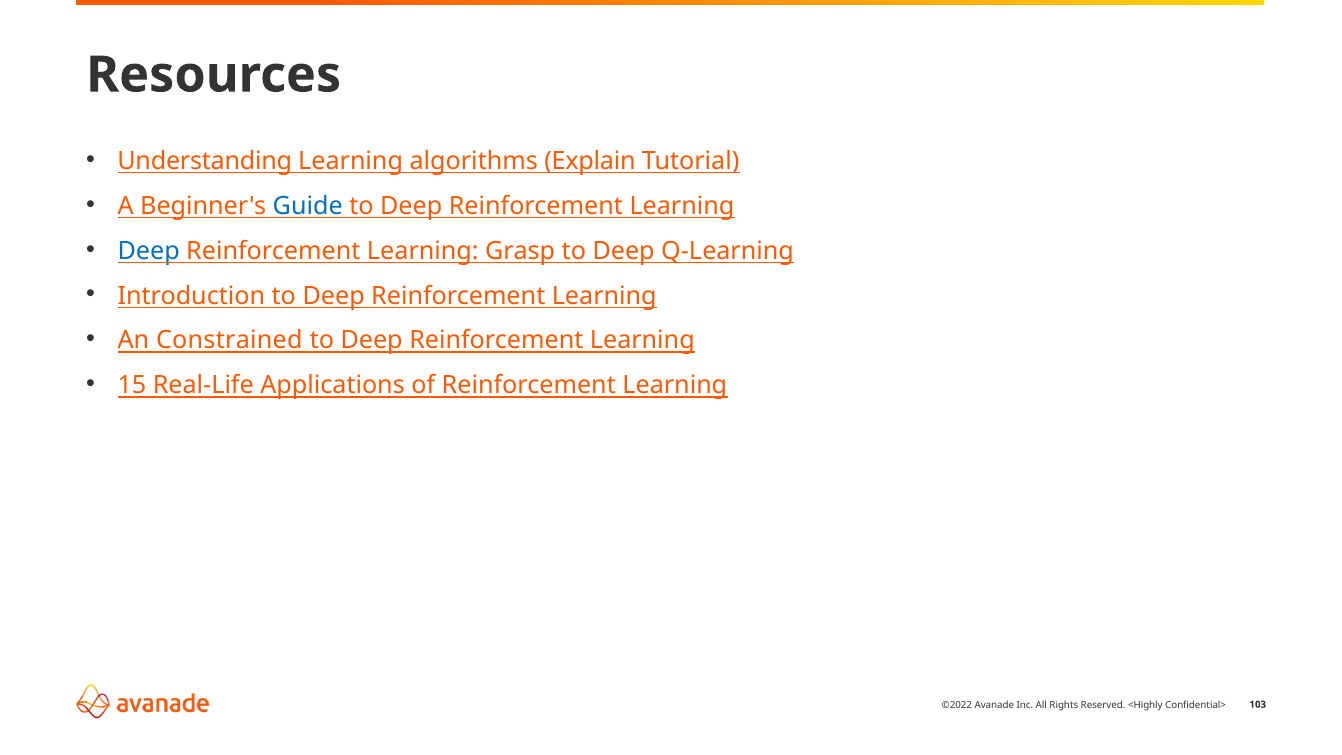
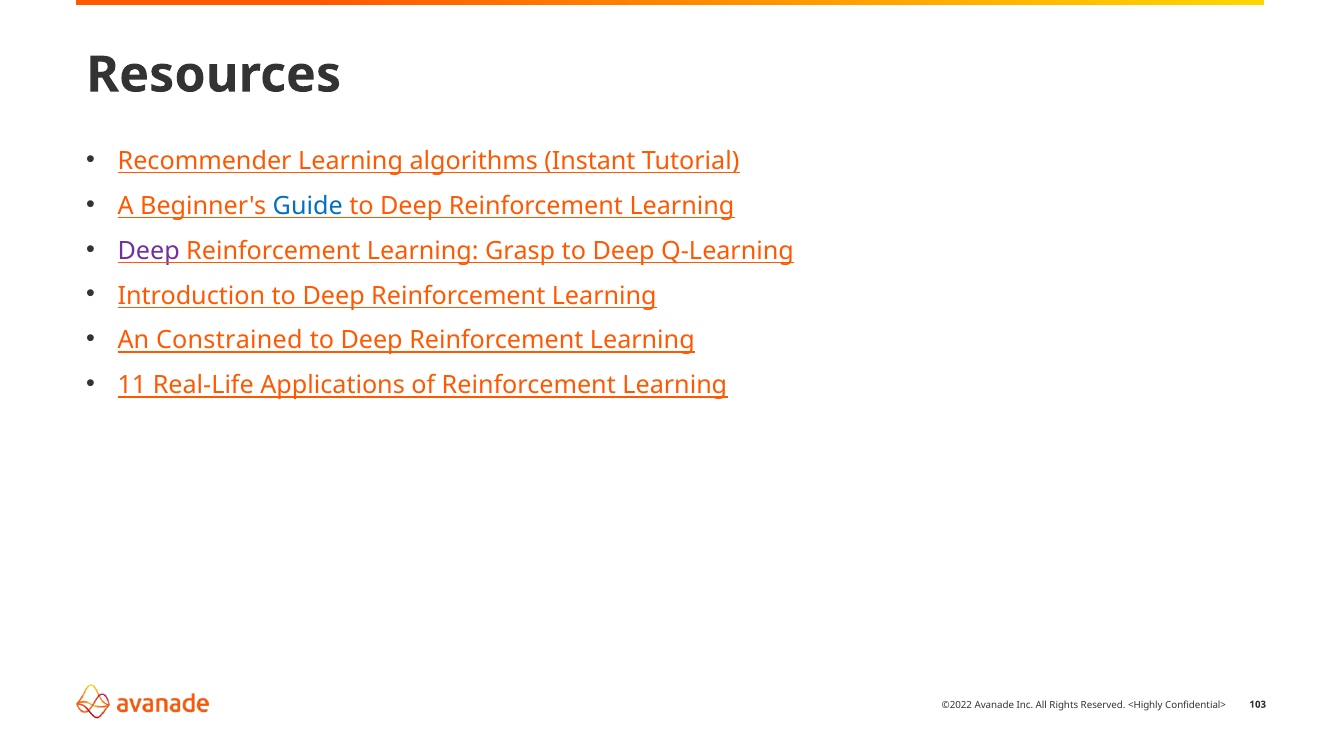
Understanding: Understanding -> Recommender (205, 161)
Explain: Explain -> Instant (590, 161)
Deep colour: blue -> purple (149, 251)
15: 15 -> 11 (132, 385)
